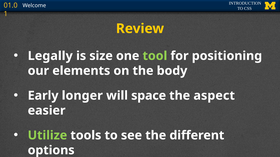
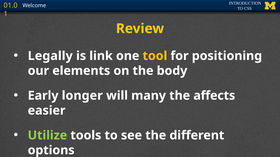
size: size -> link (101, 56)
tool colour: light green -> yellow (155, 56)
space: space -> many (149, 96)
aspect: aspect -> affects (214, 96)
